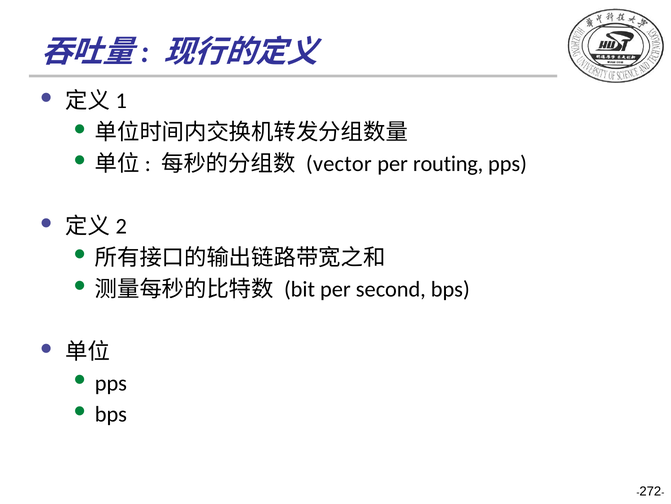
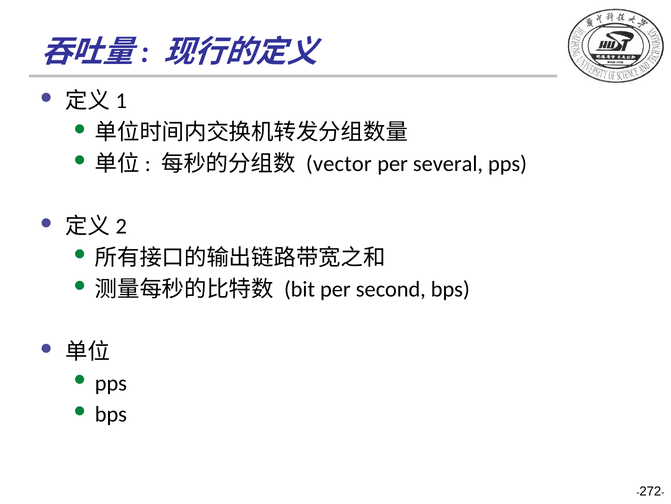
routing: routing -> several (448, 164)
